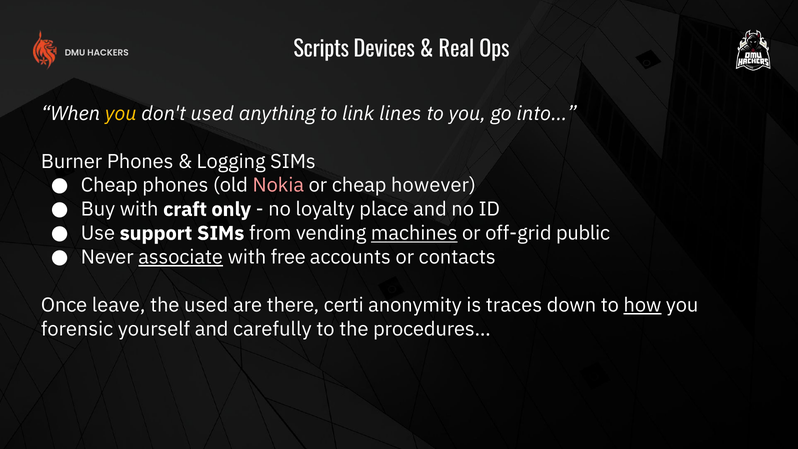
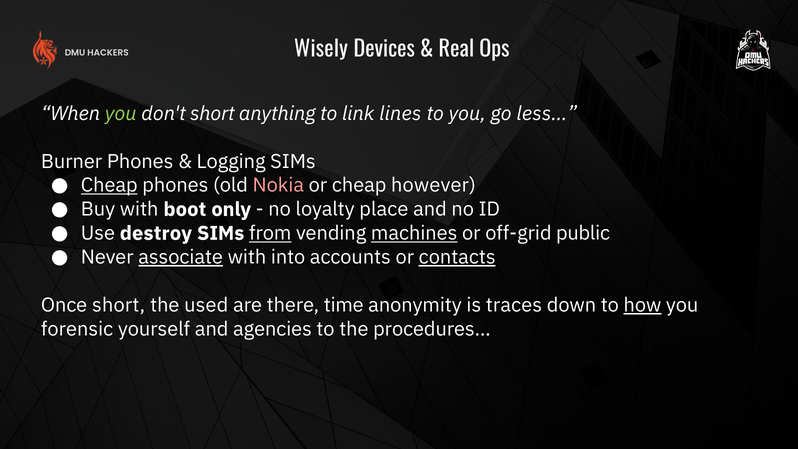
Scripts: Scripts -> Wisely (321, 50)
you colour: yellow -> light green (121, 114)
don't used: used -> short (212, 114)
into…: into… -> less… (547, 114)
Cheap underline: none -> present (109, 185)
craft: craft -> boot (185, 209)
support: support -> destroy (156, 233)
from underline: none -> present (270, 233)
free: free -> into (288, 257)
contacts underline: none -> present (457, 257)
Once leave: leave -> short (119, 305)
certi: certi -> time (344, 305)
carefully: carefully -> agencies (272, 329)
